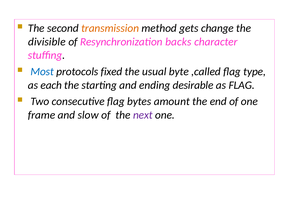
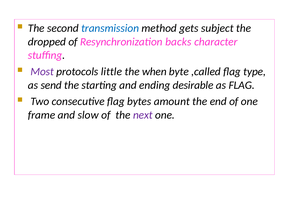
transmission colour: orange -> blue (110, 28)
change: change -> subject (217, 28)
divisible: divisible -> dropped (47, 42)
Most colour: blue -> purple (42, 71)
fixed: fixed -> little (111, 71)
usual: usual -> when (154, 71)
each: each -> send (51, 85)
